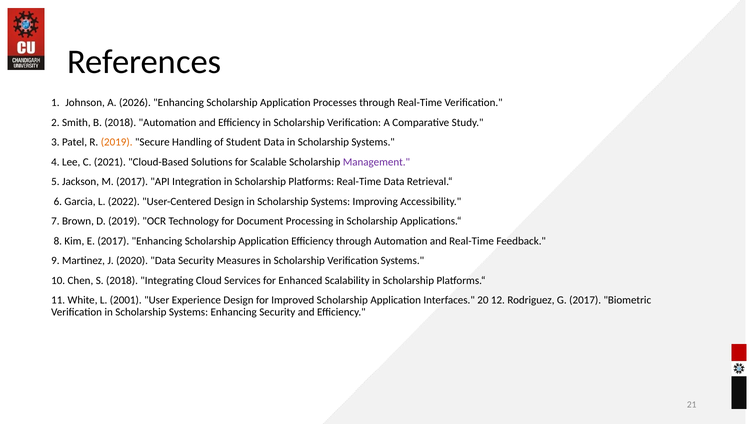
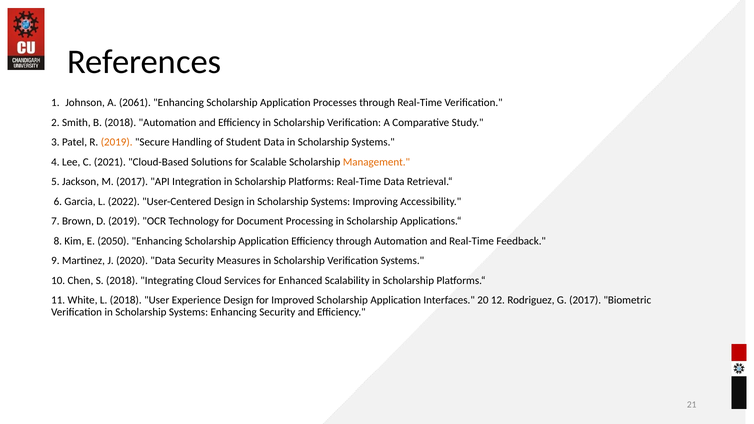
2026: 2026 -> 2061 (135, 103)
Management colour: purple -> orange (376, 162)
E 2017: 2017 -> 2050 (113, 241)
L 2001: 2001 -> 2018 (126, 300)
